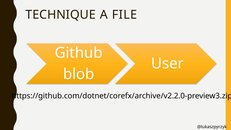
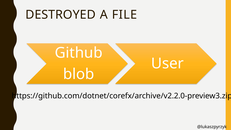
TECHNIQUE: TECHNIQUE -> DESTROYED (61, 15)
